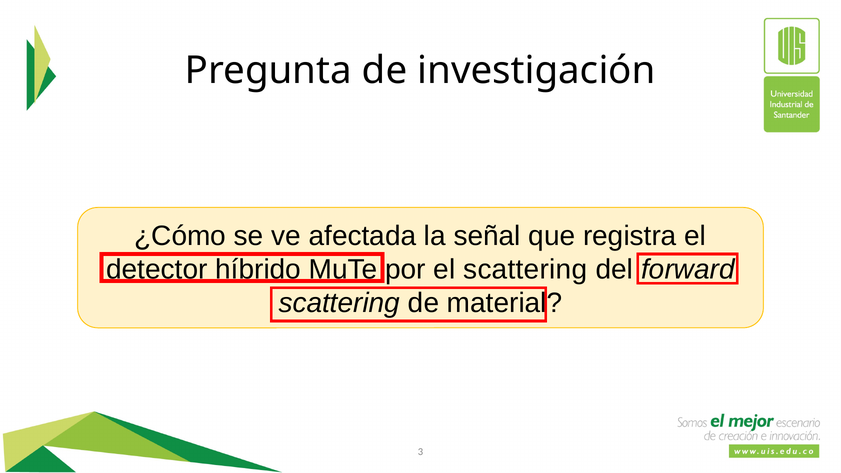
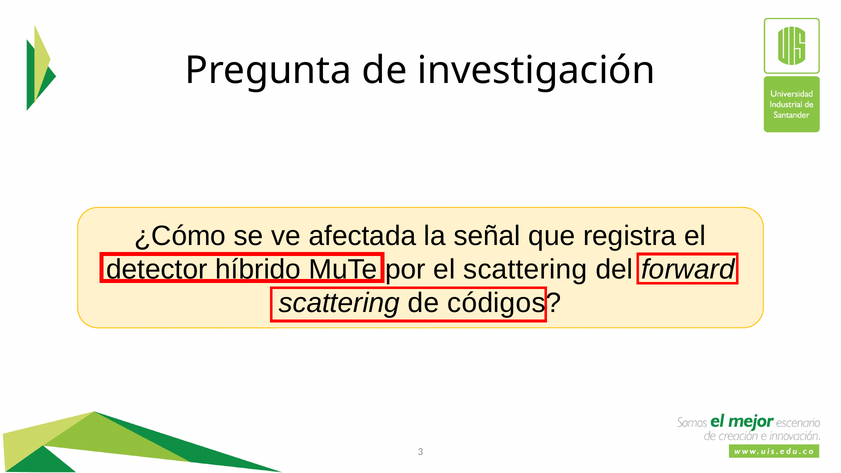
material: material -> códigos (504, 303)
